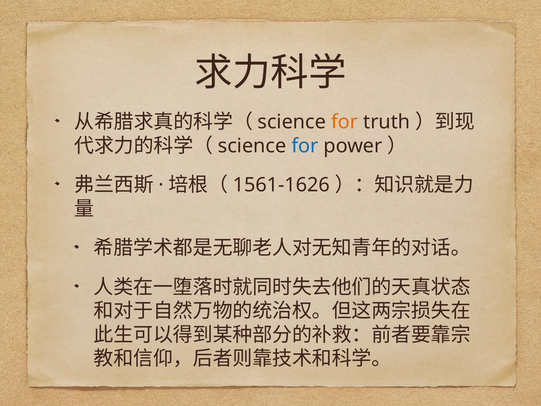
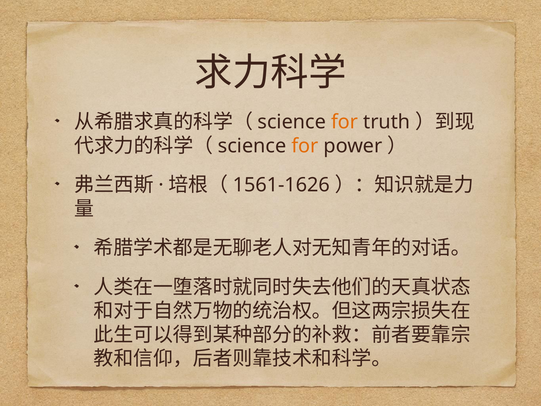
for colour: blue -> orange (305, 146)
